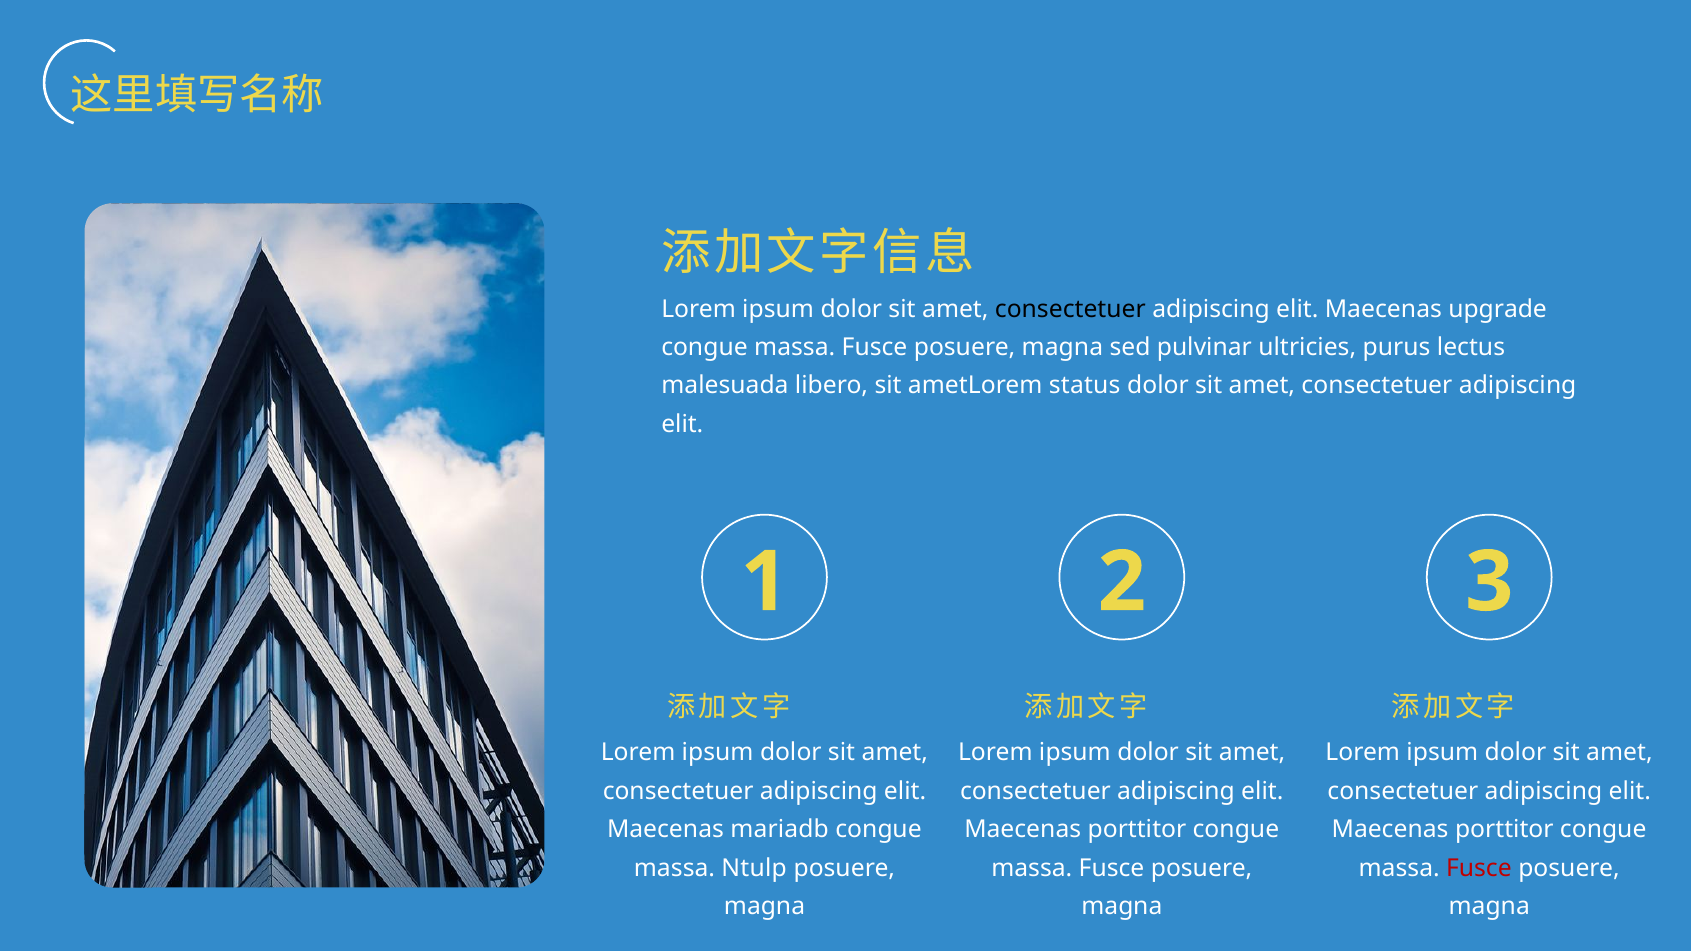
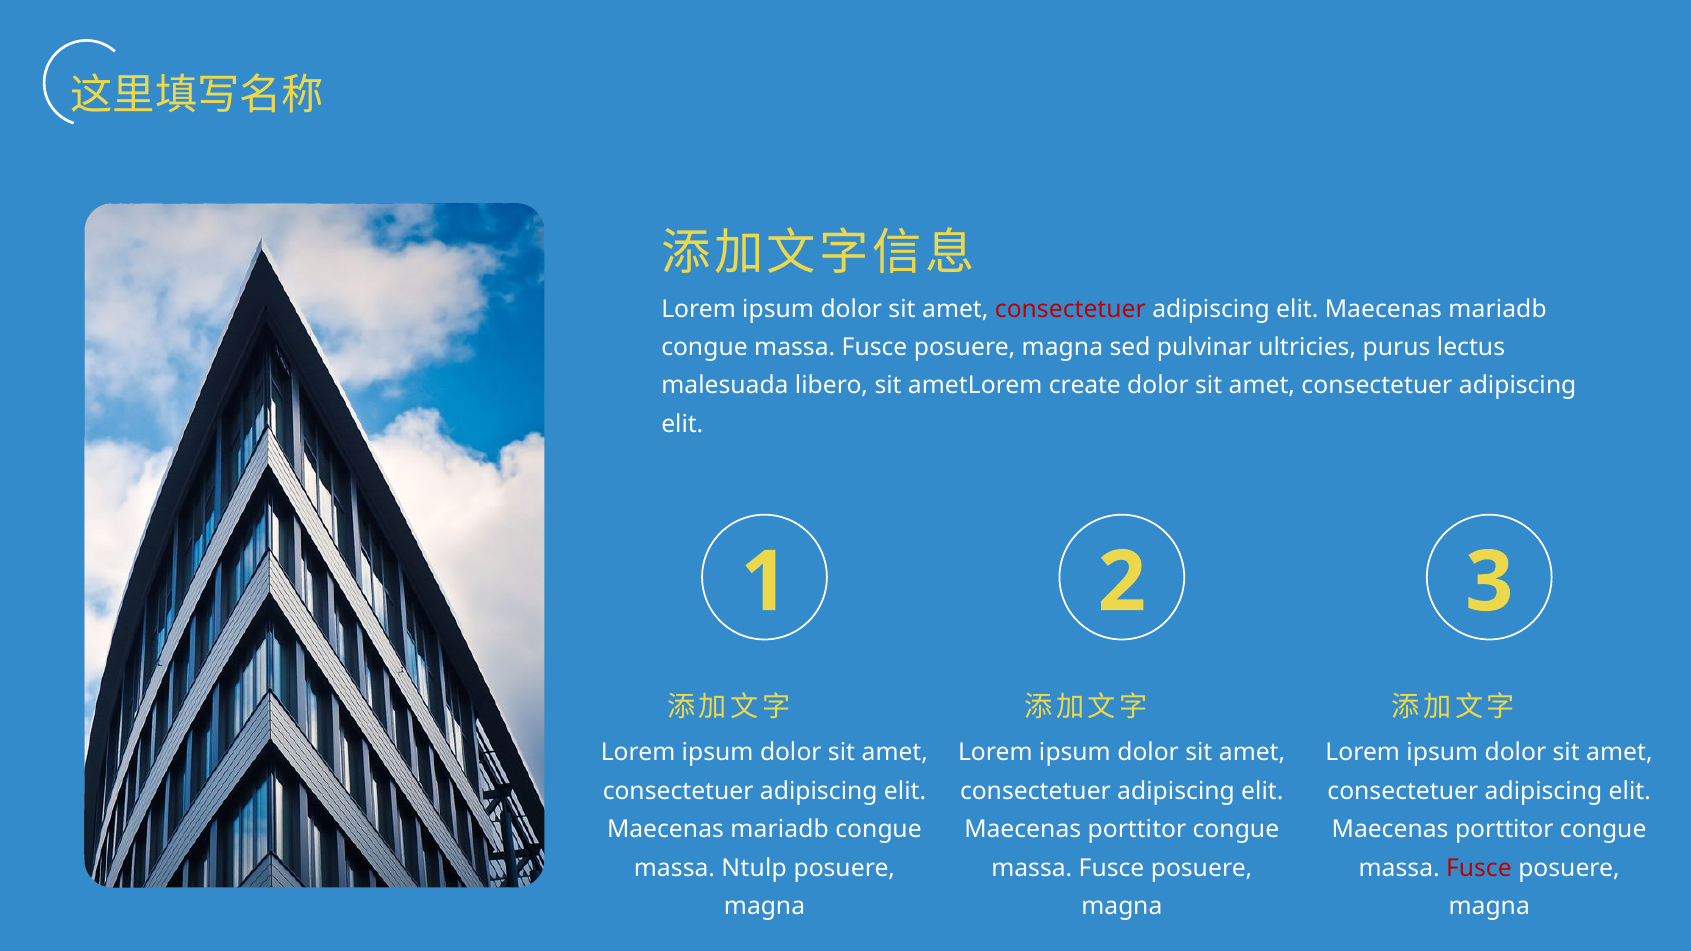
consectetuer colour: black -> red (1070, 309)
upgrade: upgrade -> mariadb (1498, 309)
status: status -> create (1085, 386)
